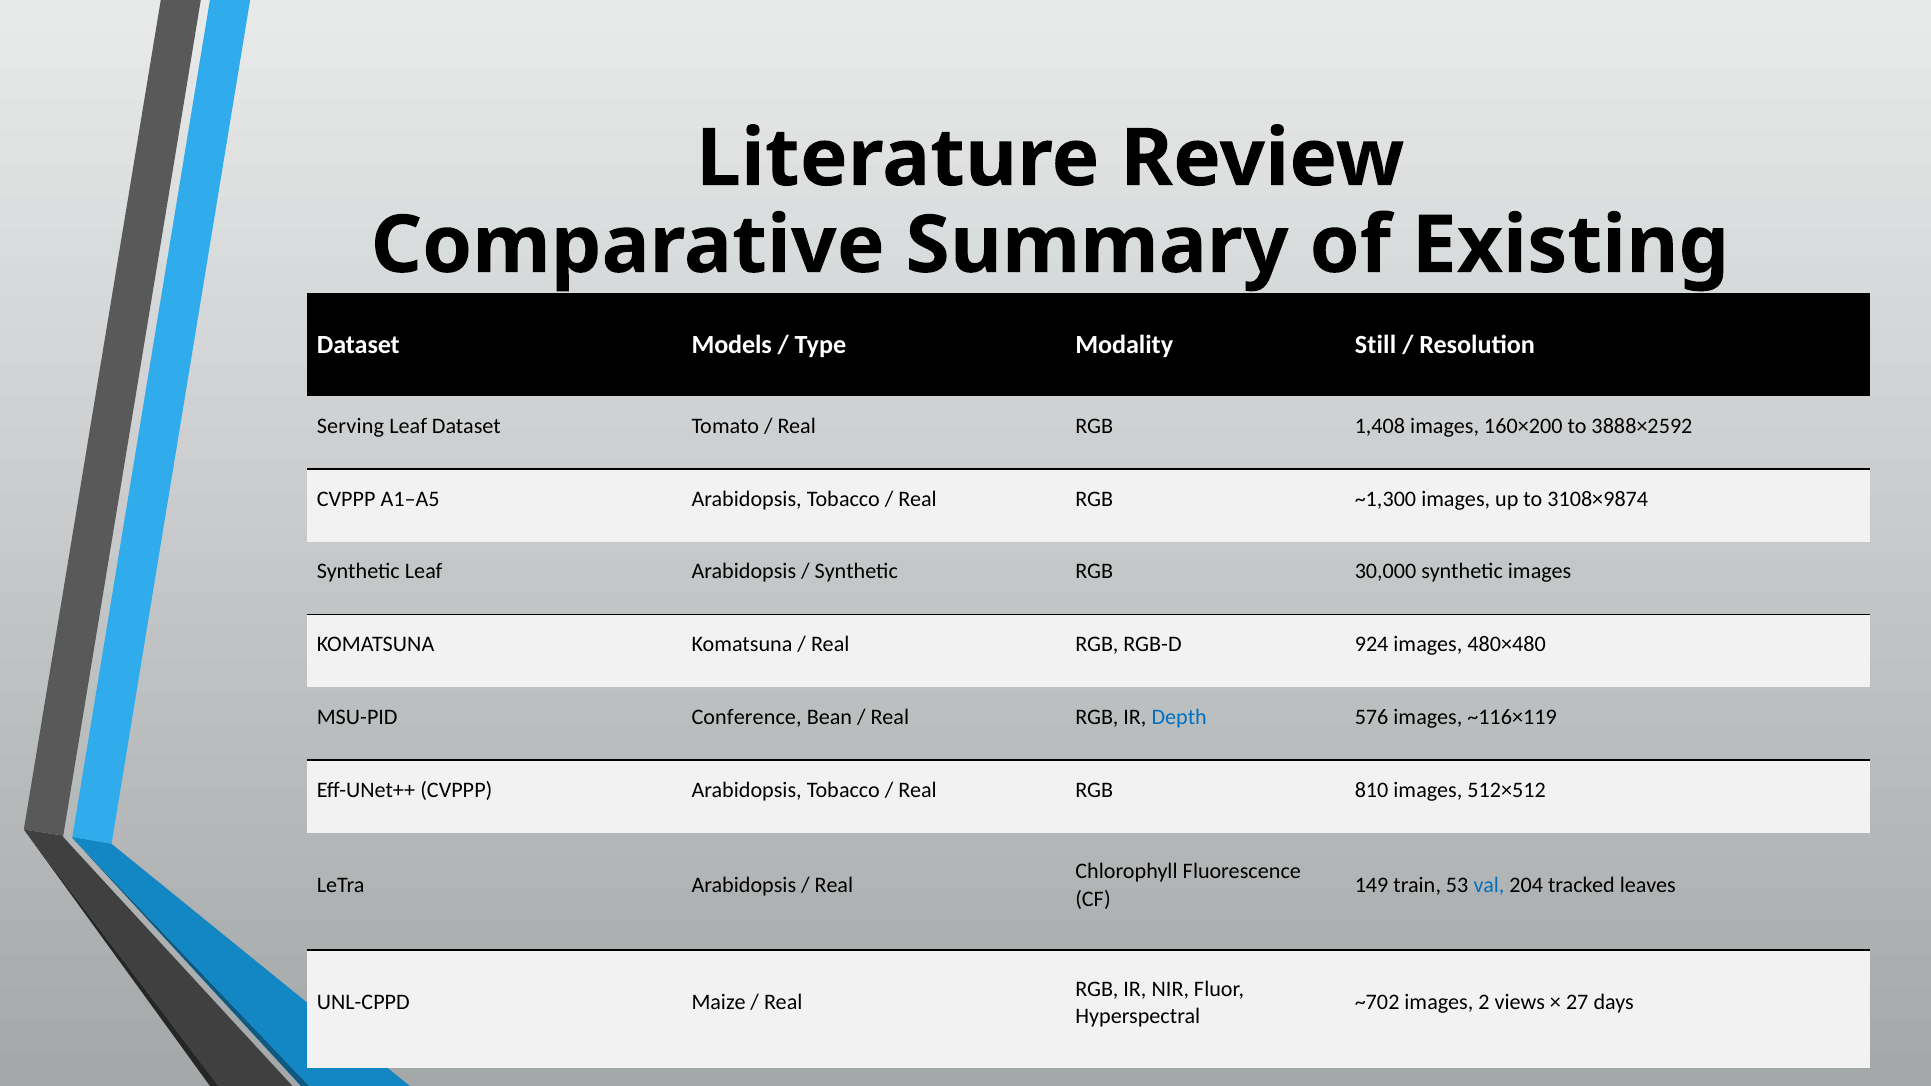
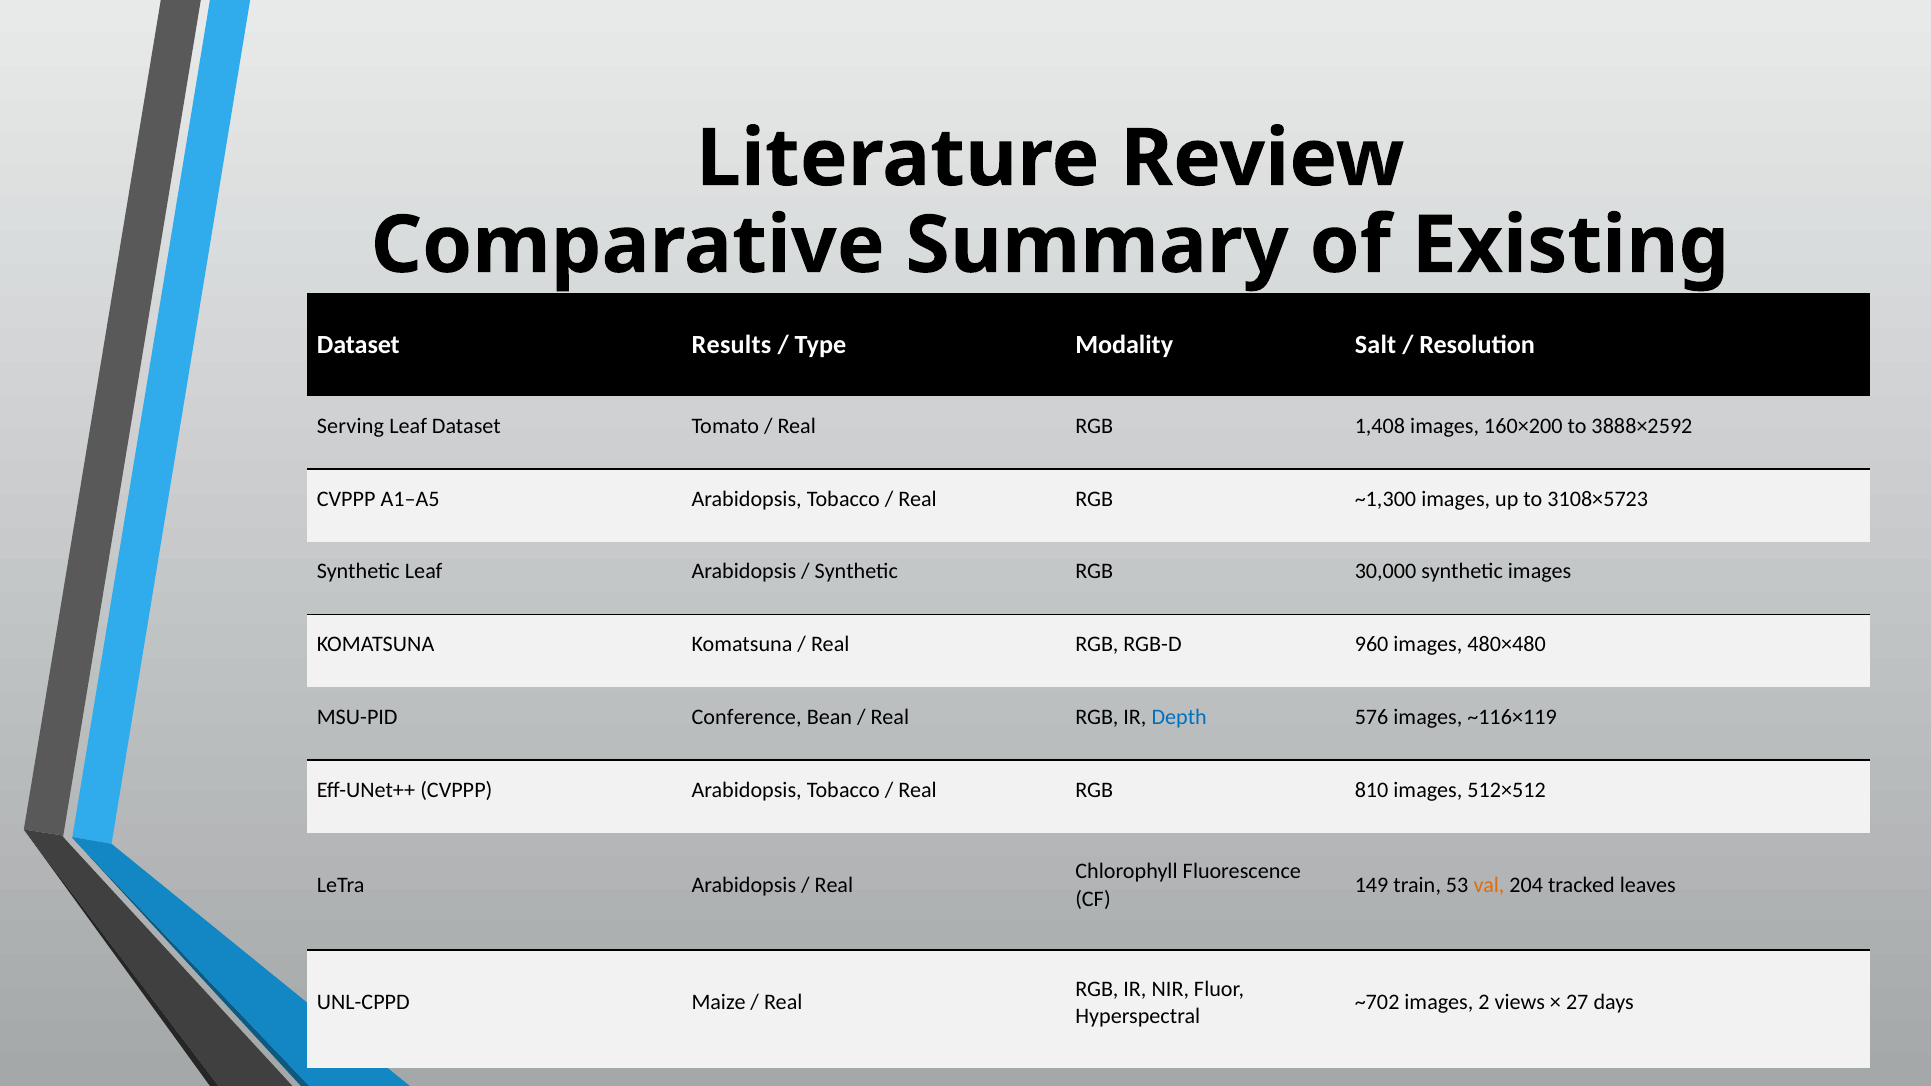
Models: Models -> Results (732, 345)
Still: Still -> Salt (1376, 345)
3108×9874: 3108×9874 -> 3108×5723 (1598, 499)
924: 924 -> 960 (1372, 644)
val colour: blue -> orange (1489, 885)
